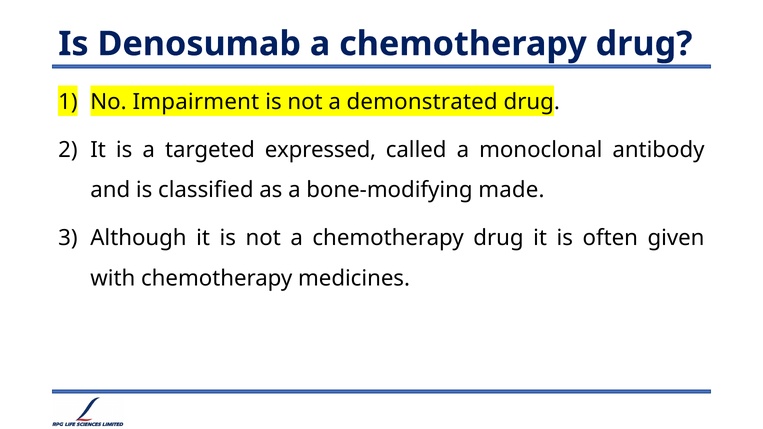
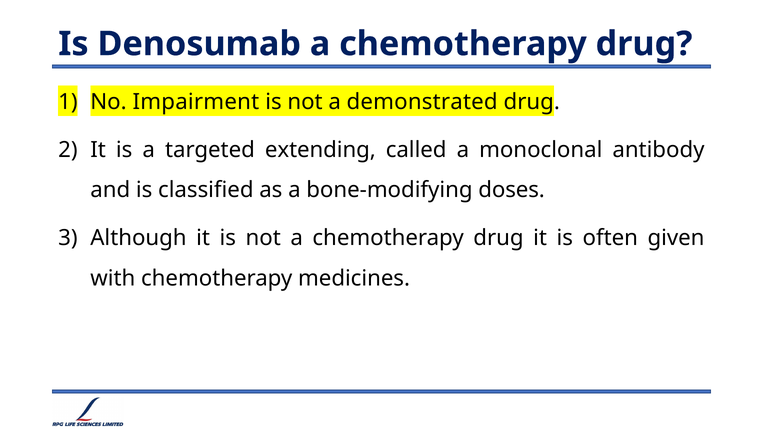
expressed: expressed -> extending (320, 150)
made: made -> doses (512, 190)
